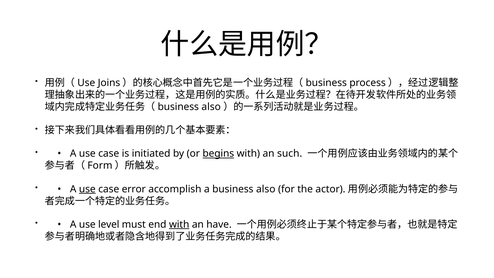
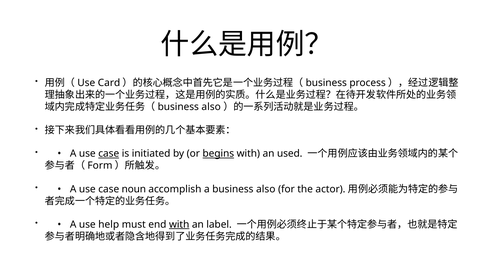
Joins: Joins -> Card (109, 83)
case underline: none -> present (109, 154)
such: such -> used (290, 154)
use underline: present -> none (87, 189)
error: error -> noun (134, 189)
level: level -> help (109, 224)
have: have -> label (219, 224)
